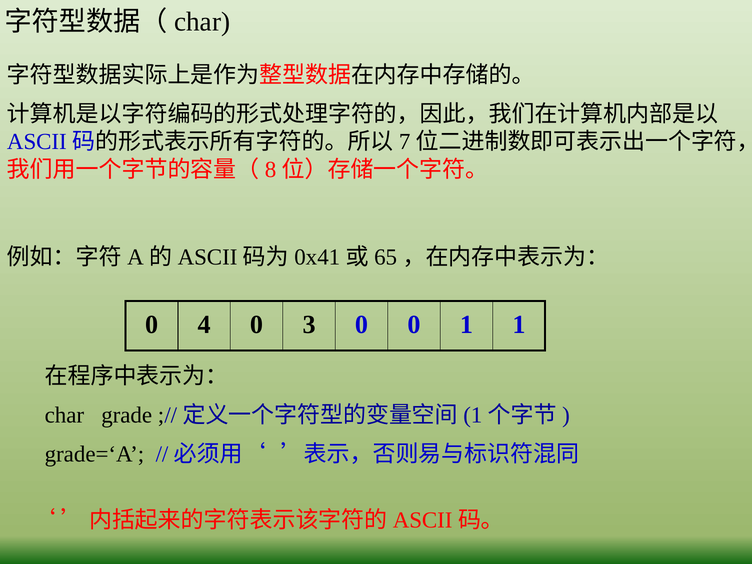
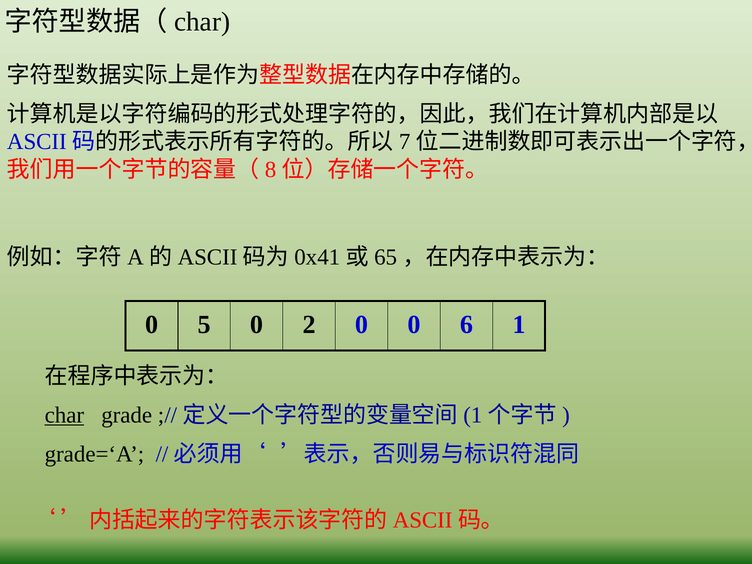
4: 4 -> 5 (204, 325)
3: 3 -> 2 (309, 325)
0 1: 1 -> 6 (466, 325)
char underline: none -> present (64, 415)
